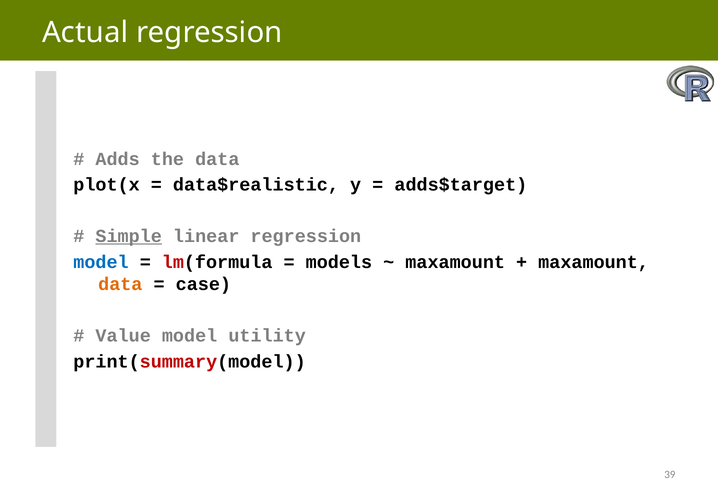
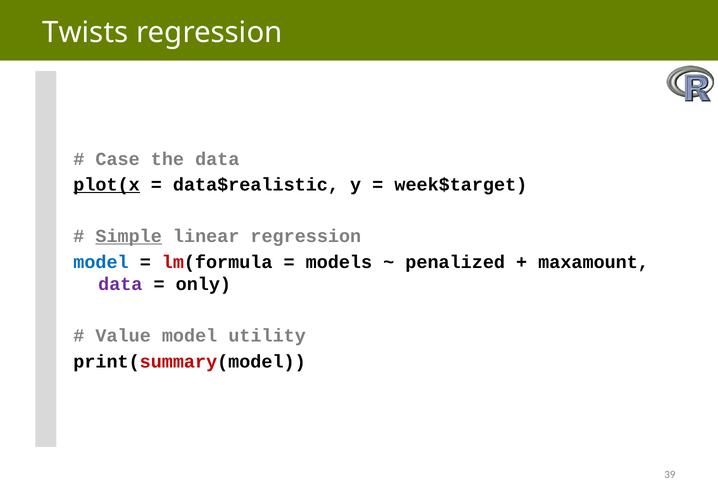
Actual: Actual -> Twists (85, 32)
Adds: Adds -> Case (118, 159)
plot(x underline: none -> present (107, 185)
adds$target: adds$target -> week$target (461, 185)
maxamount: maxamount -> penalized (455, 262)
data colour: orange -> purple (120, 284)
case: case -> only (203, 284)
